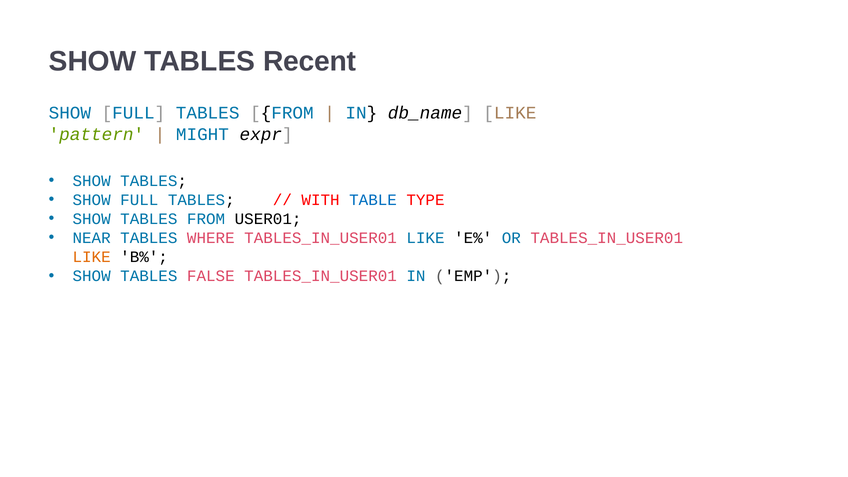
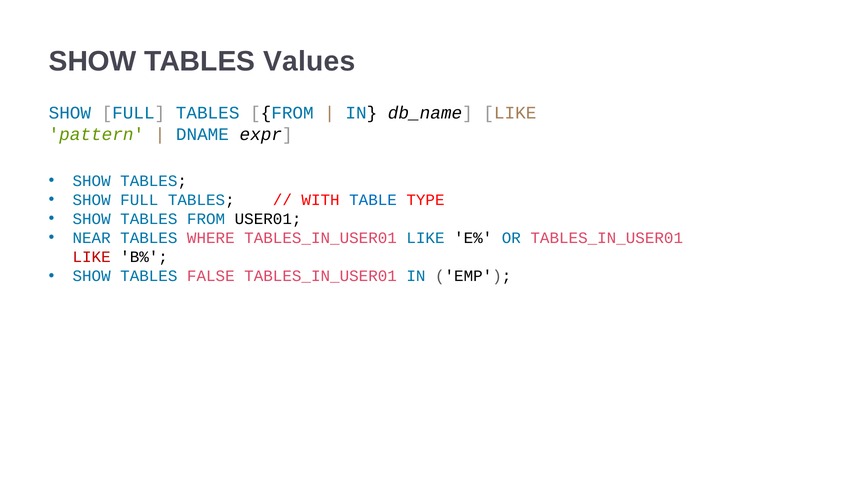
Recent: Recent -> Values (309, 61)
MIGHT: MIGHT -> DNAME (202, 134)
LIKE colour: orange -> red (92, 257)
